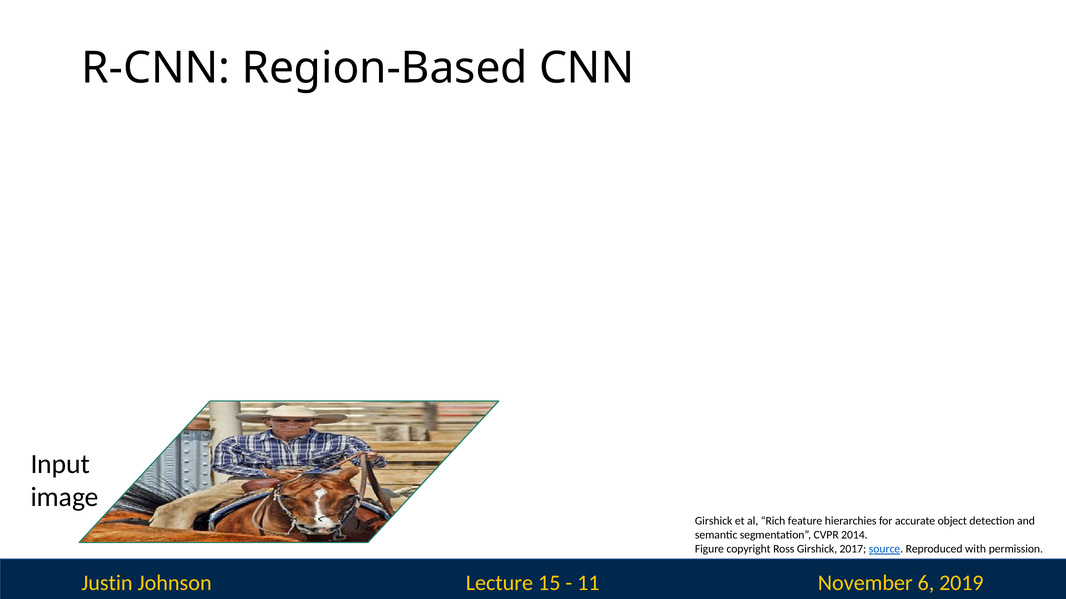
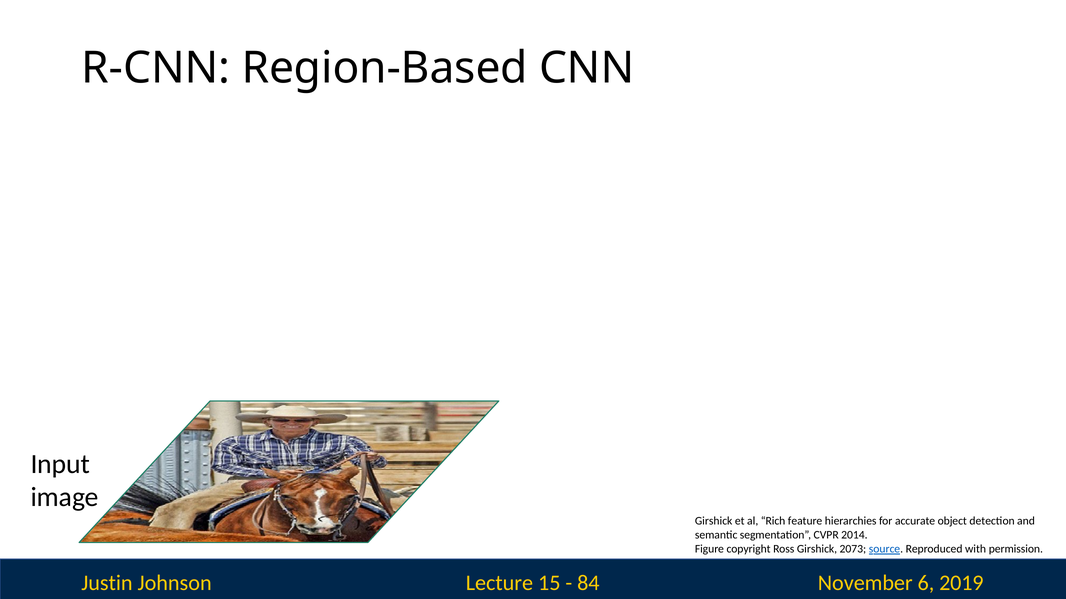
2017: 2017 -> 2073 (853, 550)
11: 11 -> 84 (588, 584)
